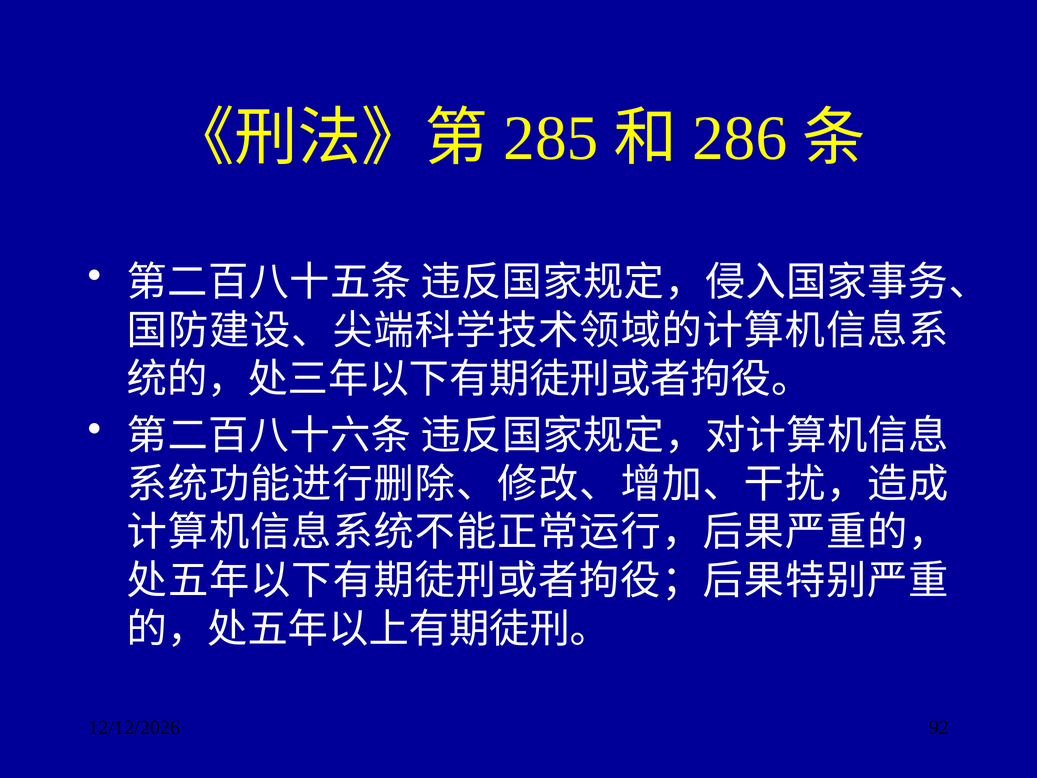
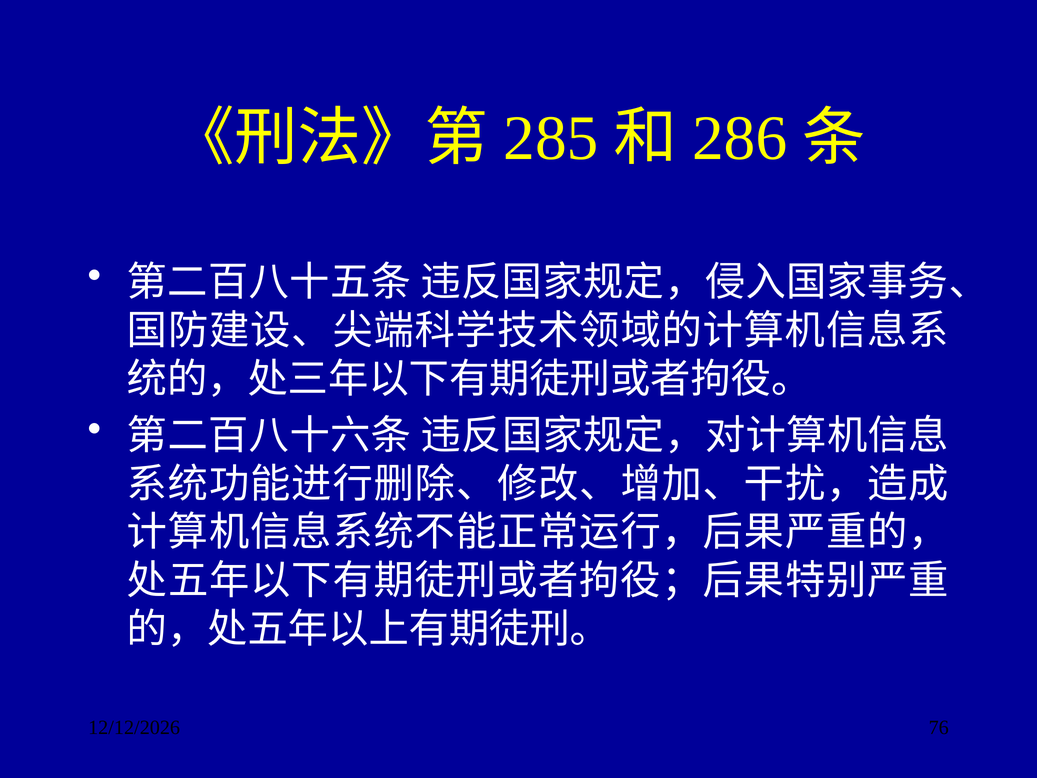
92: 92 -> 76 (939, 727)
